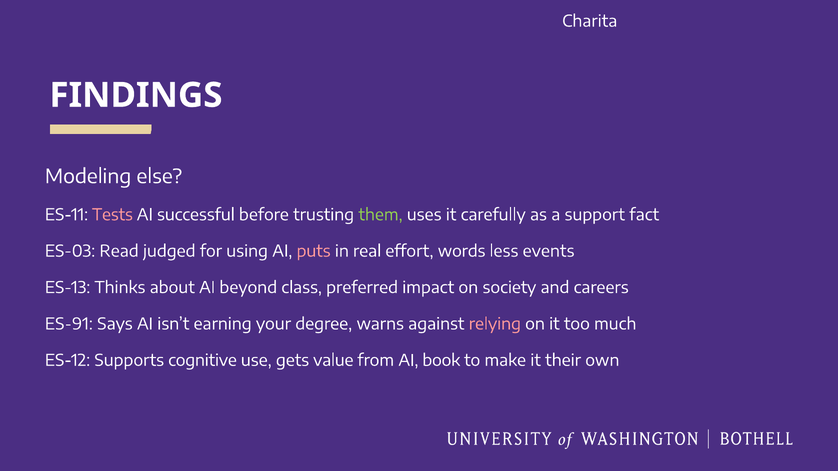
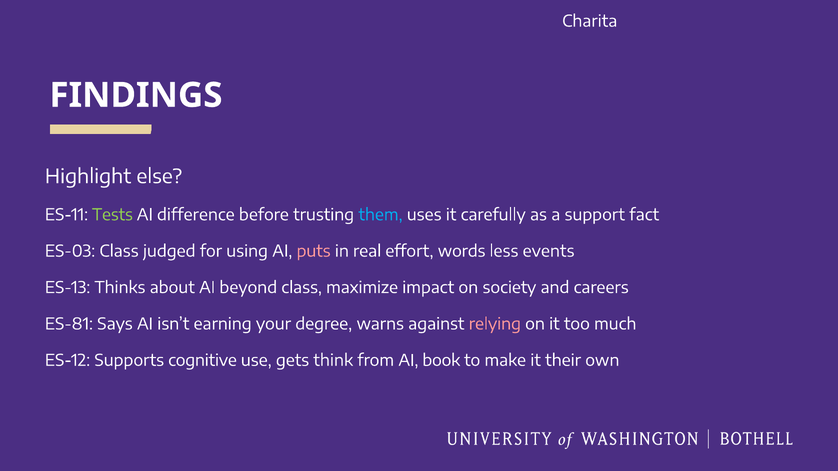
Modeling: Modeling -> Highlight (88, 177)
Tests colour: pink -> light green (112, 215)
successful: successful -> difference (196, 215)
them colour: light green -> light blue (380, 215)
ES-03 Read: Read -> Class (119, 251)
preferred: preferred -> maximize (362, 288)
ES-91: ES-91 -> ES-81 (69, 324)
value: value -> think (333, 361)
